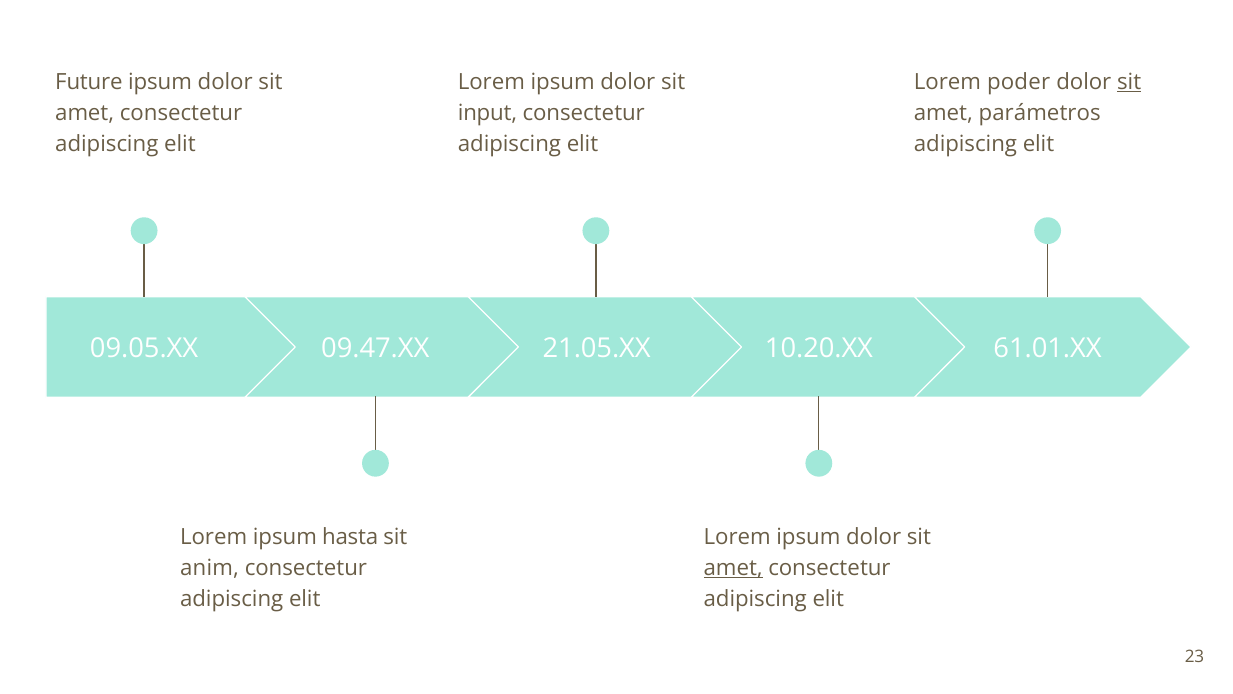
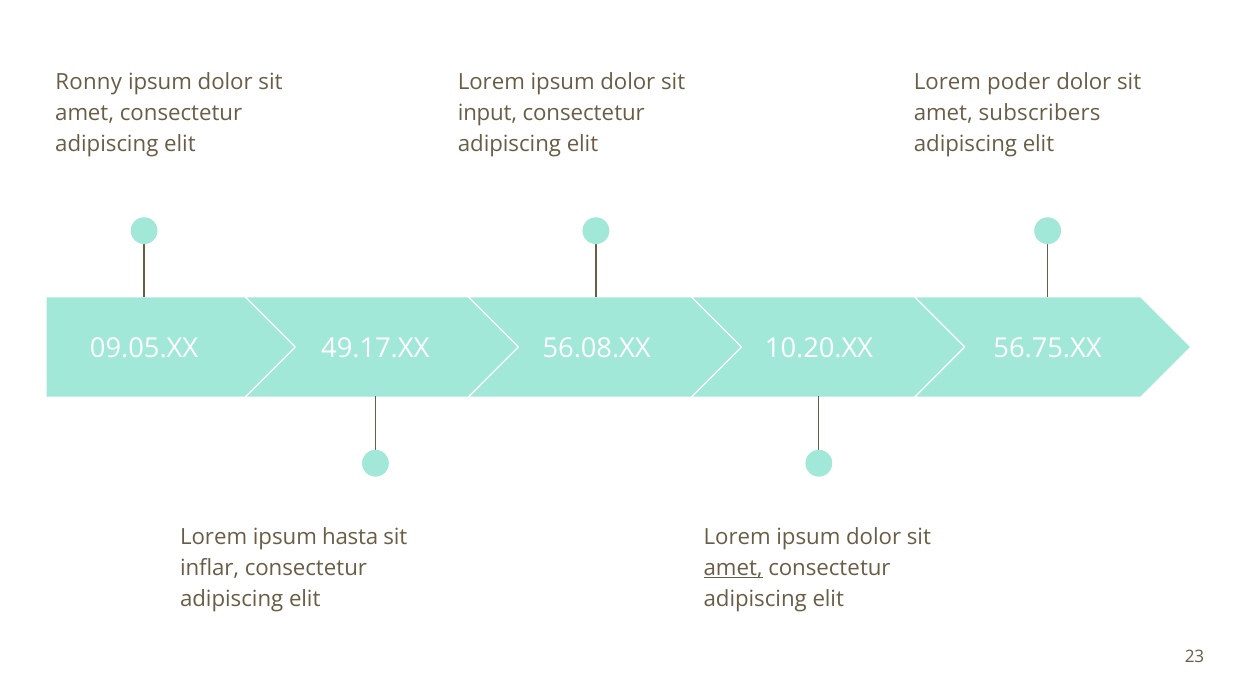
Future: Future -> Ronny (89, 82)
sit underline: present -> none (1129, 82)
parámetros: parámetros -> subscribers (1040, 113)
09.47.XX: 09.47.XX -> 49.17.XX (375, 348)
21.05.XX: 21.05.XX -> 56.08.XX (597, 348)
61.01.XX: 61.01.XX -> 56.75.XX (1048, 348)
anim: anim -> inflar (210, 568)
